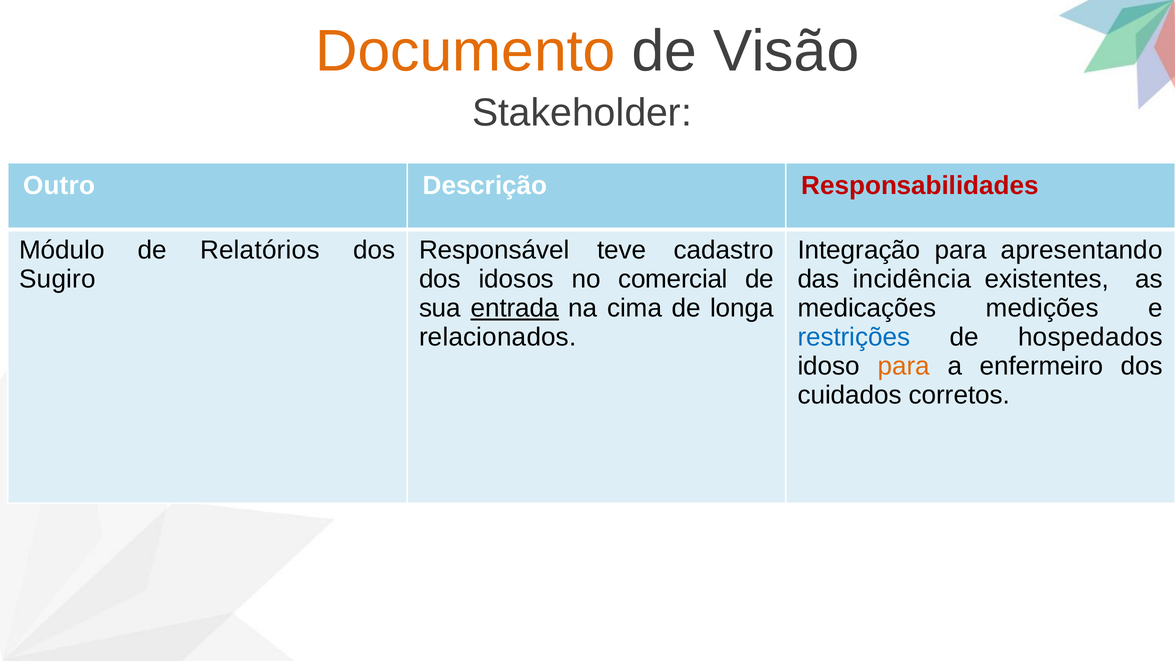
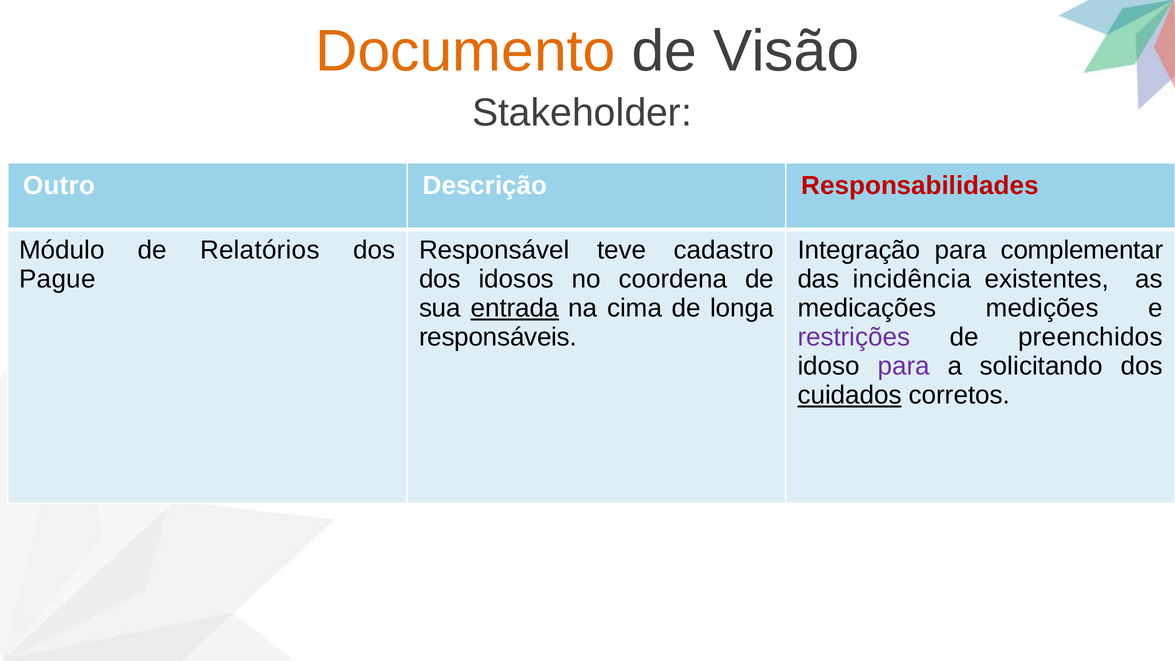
apresentando: apresentando -> complementar (1082, 250)
Sugiro: Sugiro -> Pague (58, 279)
comercial: comercial -> coordena (673, 279)
relacionados: relacionados -> responsáveis (498, 337)
restrições colour: blue -> purple (854, 337)
hospedados: hospedados -> preenchidos (1090, 337)
para colour: orange -> purple (904, 366)
enfermeiro: enfermeiro -> solicitando (1041, 366)
cuidados underline: none -> present (850, 395)
